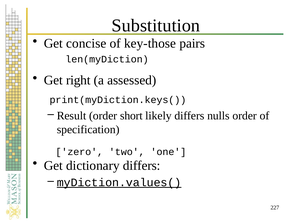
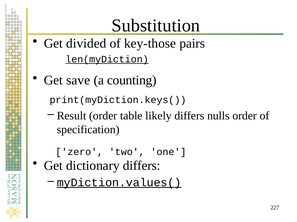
concise: concise -> divided (86, 44)
len(myDiction underline: none -> present (107, 59)
right: right -> save (78, 81)
assessed: assessed -> counting (132, 81)
short: short -> table (131, 116)
